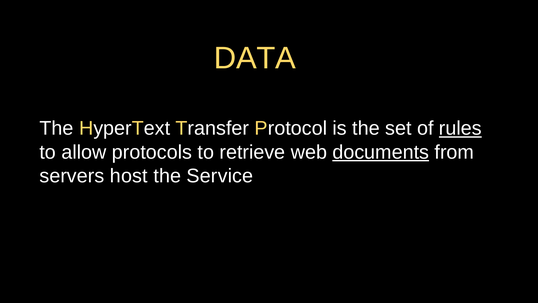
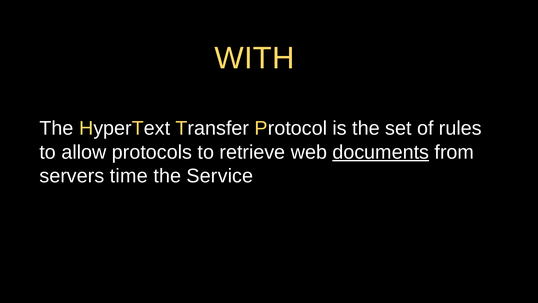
DATA: DATA -> WITH (255, 58)
rules underline: present -> none (460, 128)
host: host -> time (129, 176)
